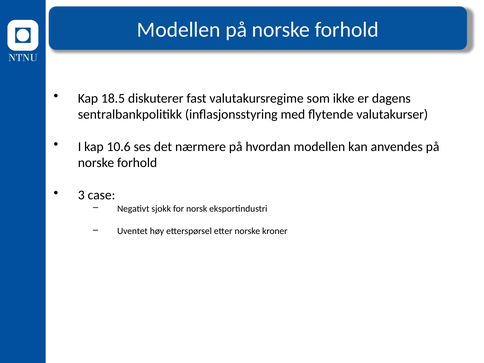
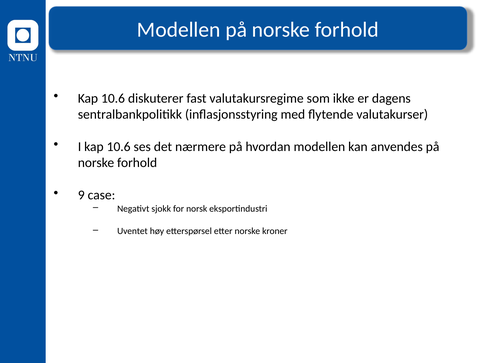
18.5: 18.5 -> 10.6 (113, 98)
3: 3 -> 9 (81, 195)
